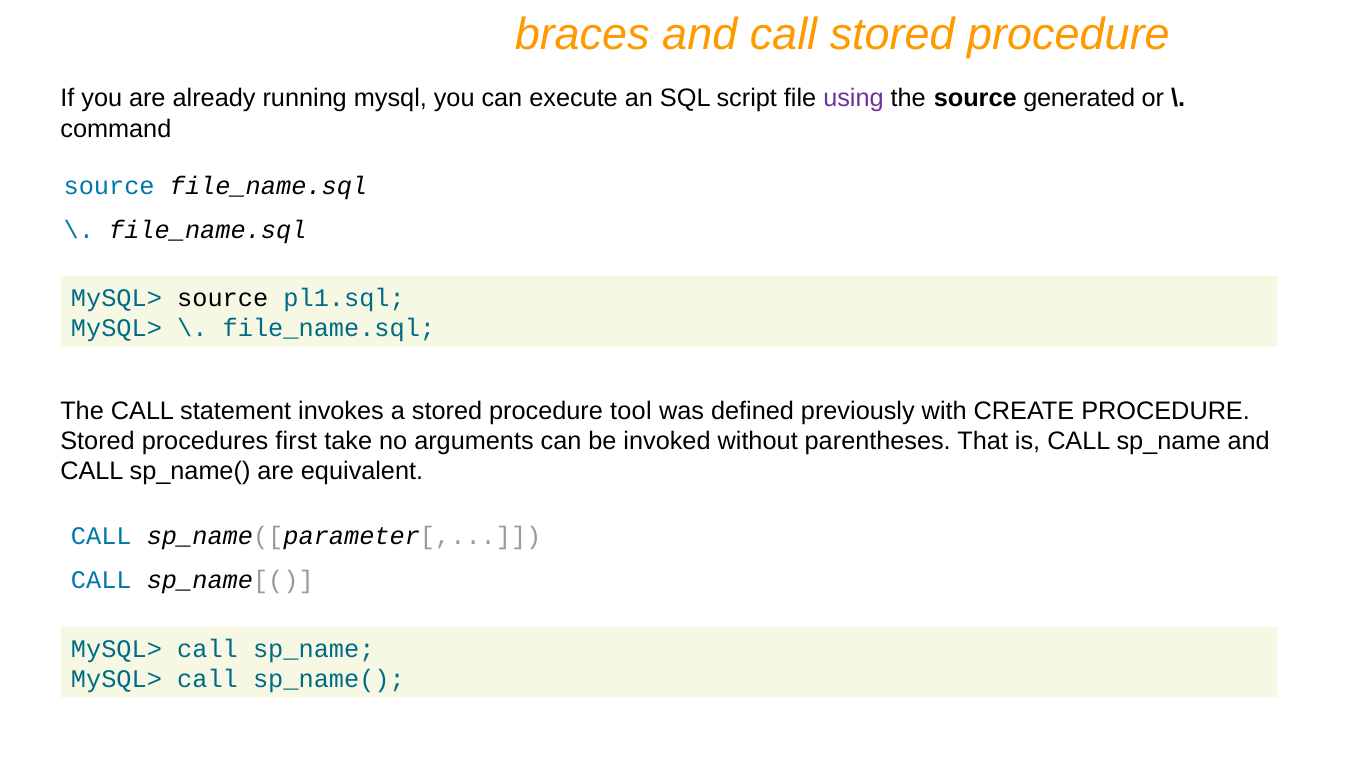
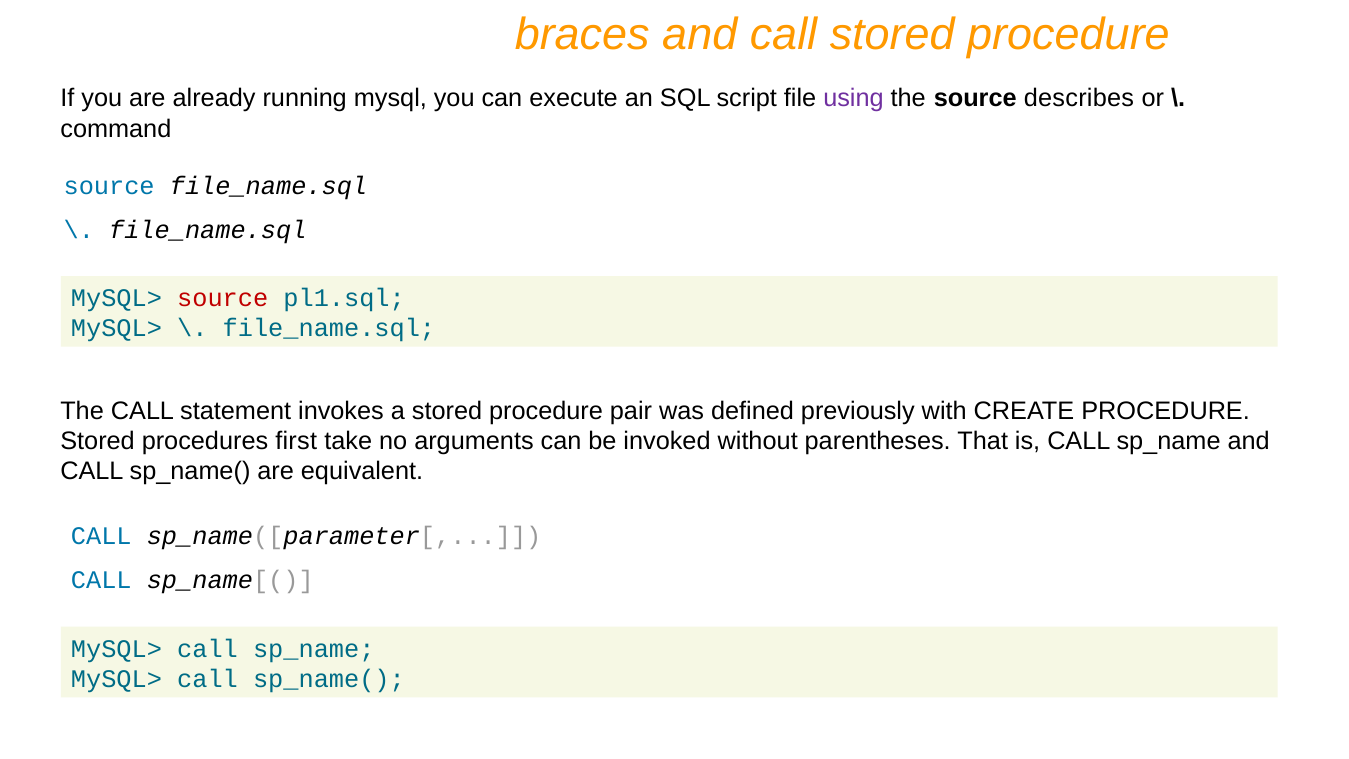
generated: generated -> describes (1079, 99)
source colour: black -> red (223, 298)
tool: tool -> pair (631, 411)
